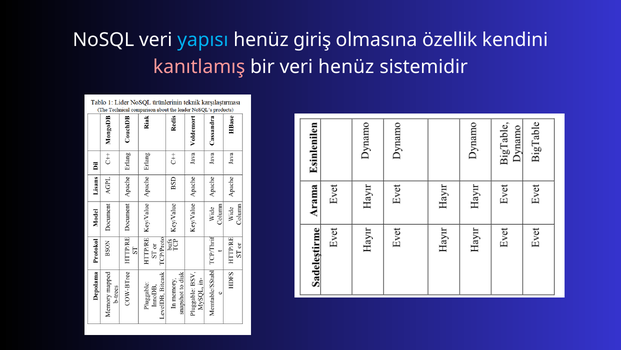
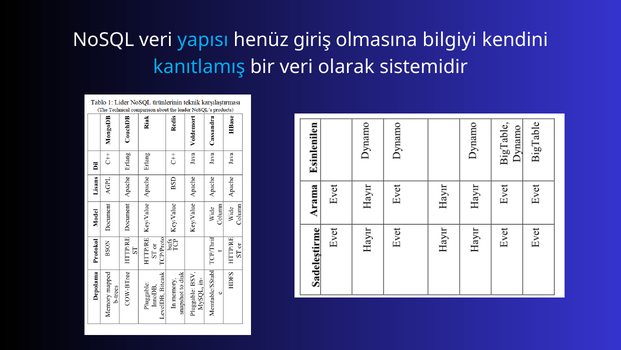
özellik: özellik -> bilgiyi (450, 40)
kanıtlamış colour: pink -> light blue (199, 67)
veri henüz: henüz -> olarak (346, 67)
